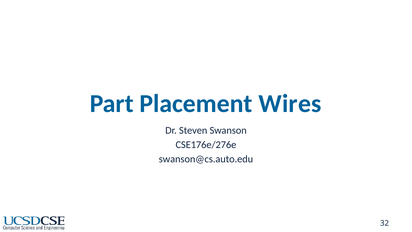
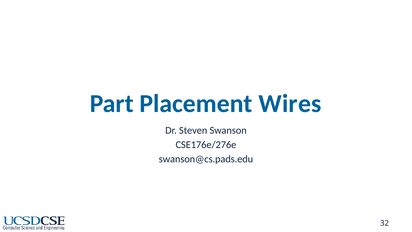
swanson@cs.auto.edu: swanson@cs.auto.edu -> swanson@cs.pads.edu (206, 159)
